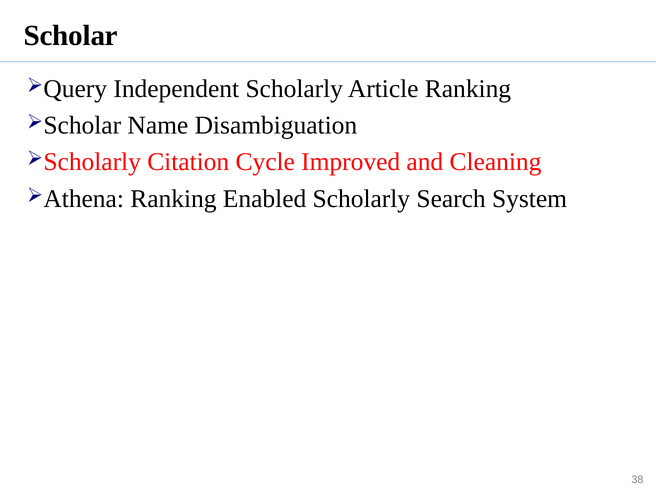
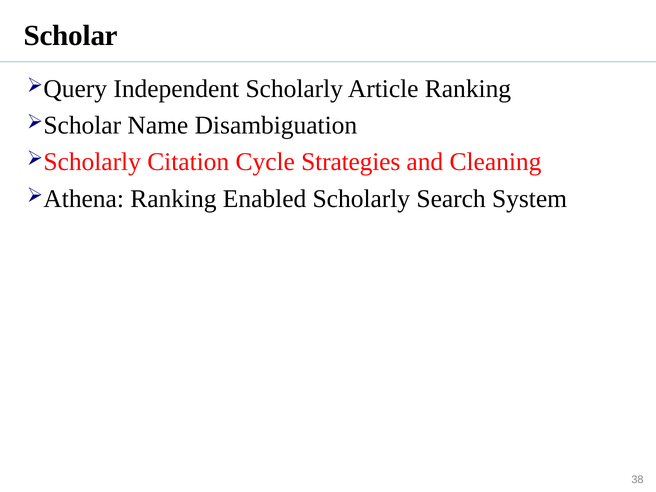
Improved: Improved -> Strategies (351, 162)
